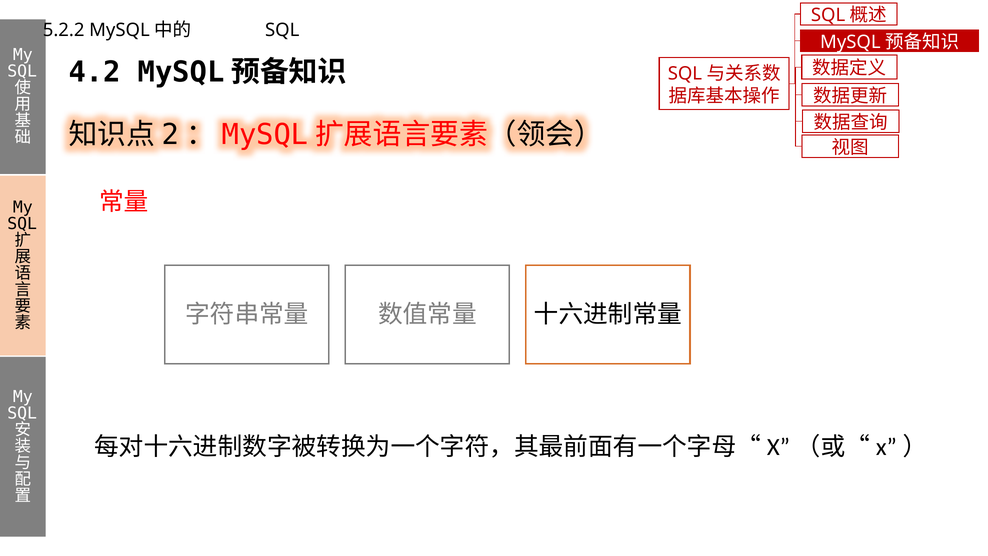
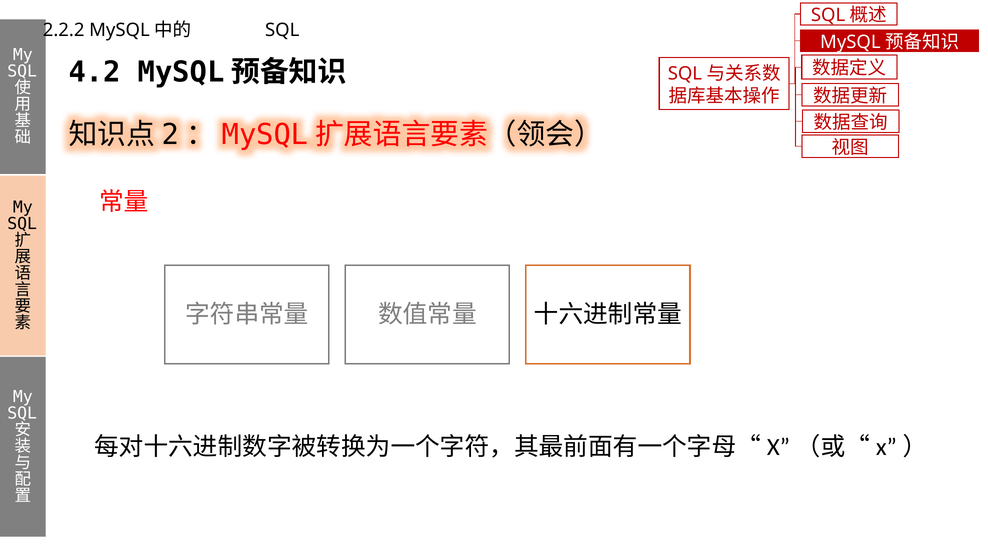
5.2.2: 5.2.2 -> 2.2.2 (64, 30)
